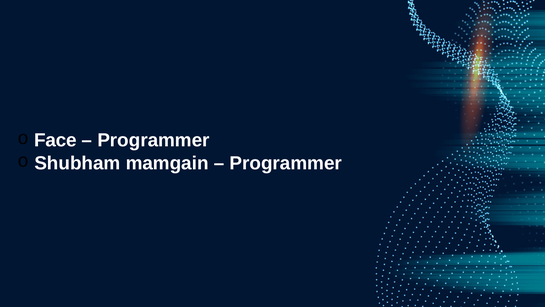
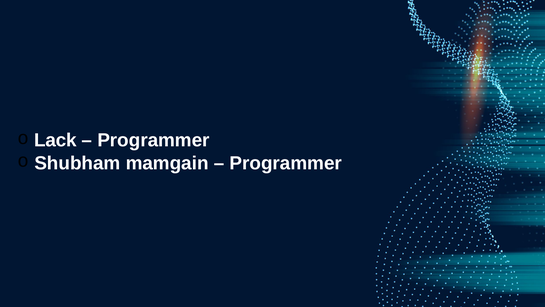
Face: Face -> Lack (55, 140)
